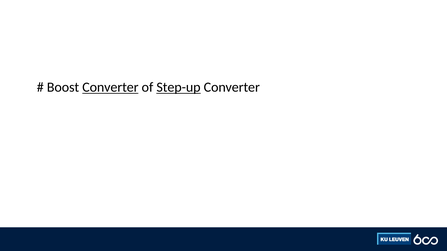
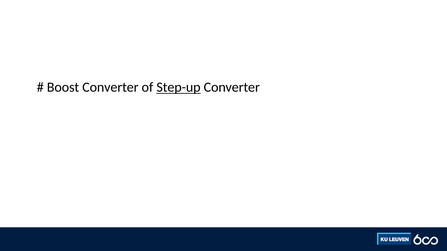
Converter underline: present -> none (110, 87)
